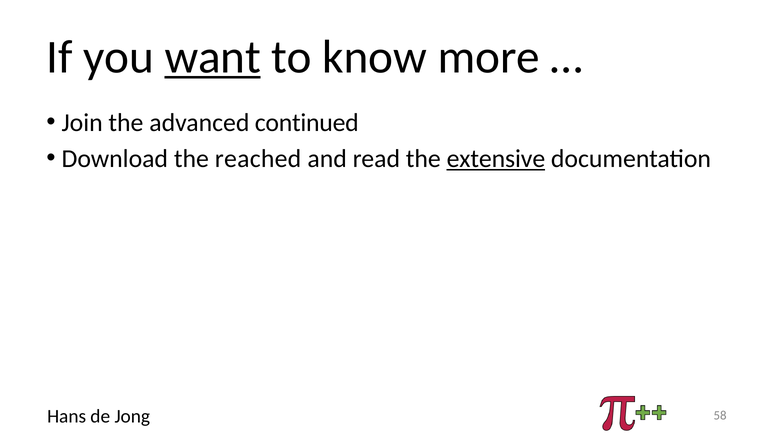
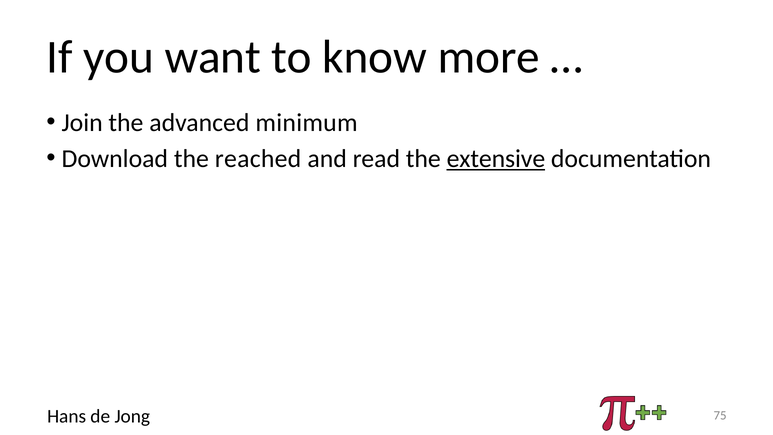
want underline: present -> none (213, 57)
continued: continued -> minimum (307, 123)
58: 58 -> 75 (720, 415)
